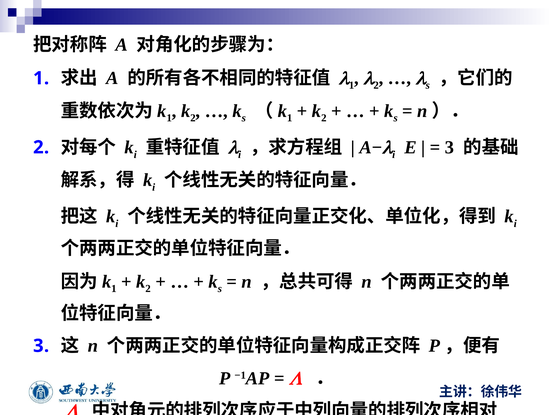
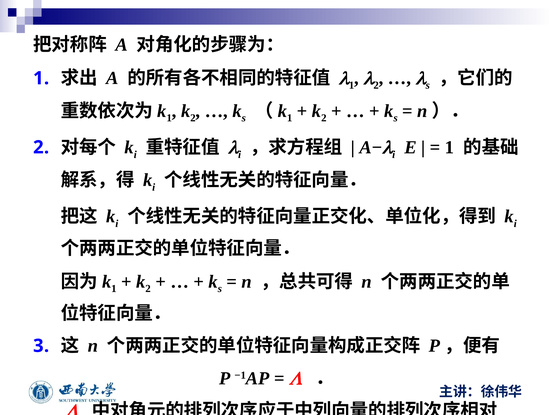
3: 3 -> 1 (450, 147)
